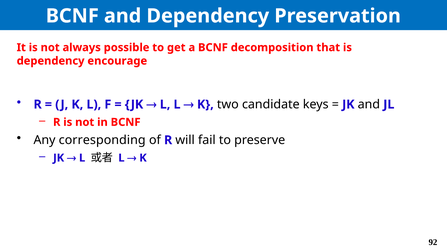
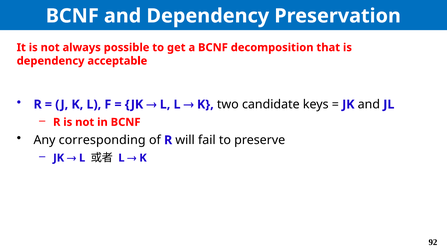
encourage: encourage -> acceptable (117, 61)
